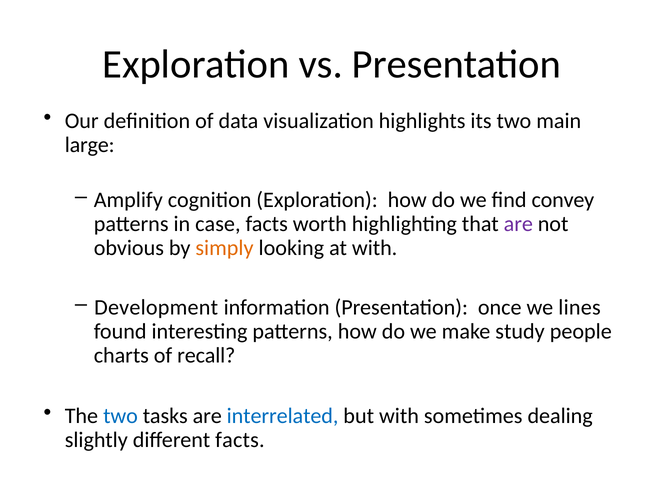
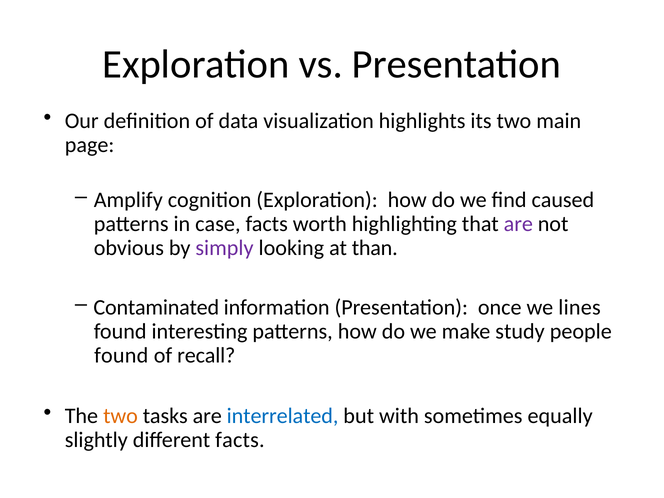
large: large -> page (90, 145)
convey: convey -> caused (563, 200)
simply colour: orange -> purple (225, 248)
at with: with -> than (375, 248)
Development: Development -> Contaminated (156, 308)
charts: charts -> found (121, 355)
two colour: blue -> orange (121, 416)
dealing: dealing -> equally (560, 416)
